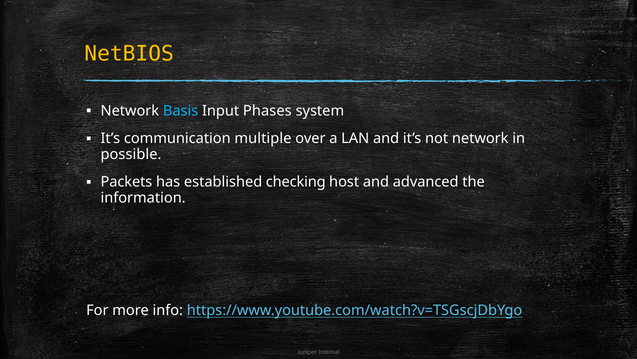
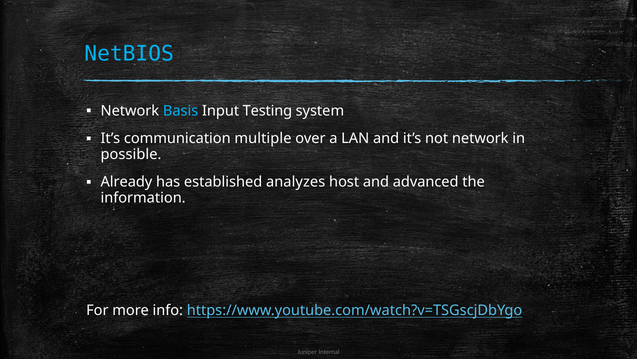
NetBIOS colour: yellow -> light blue (129, 54)
Phases: Phases -> Testing (267, 111)
Packets: Packets -> Already (126, 182)
checking: checking -> analyzes (296, 182)
